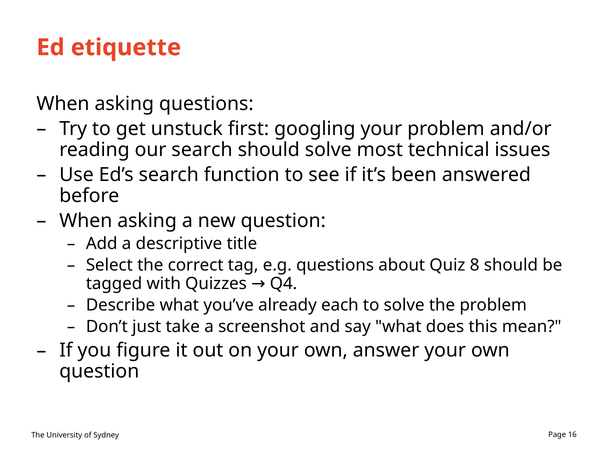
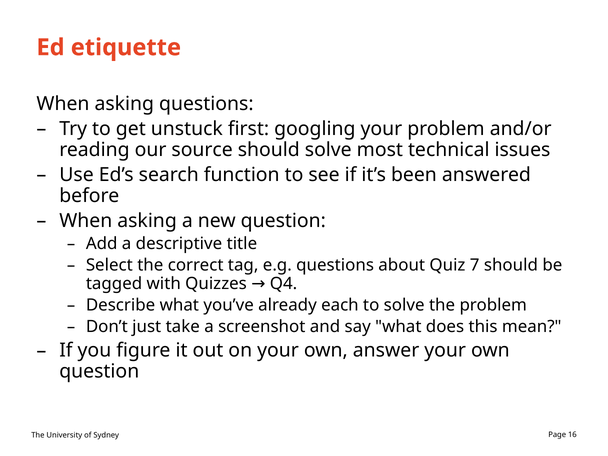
our search: search -> source (202, 150)
8: 8 -> 7 (475, 265)
